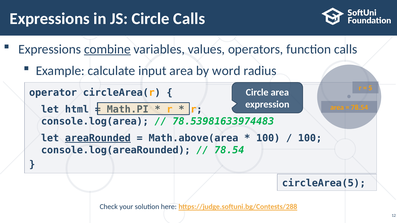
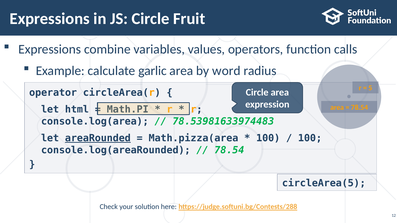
Circle Calls: Calls -> Fruit (189, 19)
combine underline: present -> none (107, 49)
input: input -> garlic (152, 71)
Math.above(area: Math.above(area -> Math.pizza(area (193, 138)
